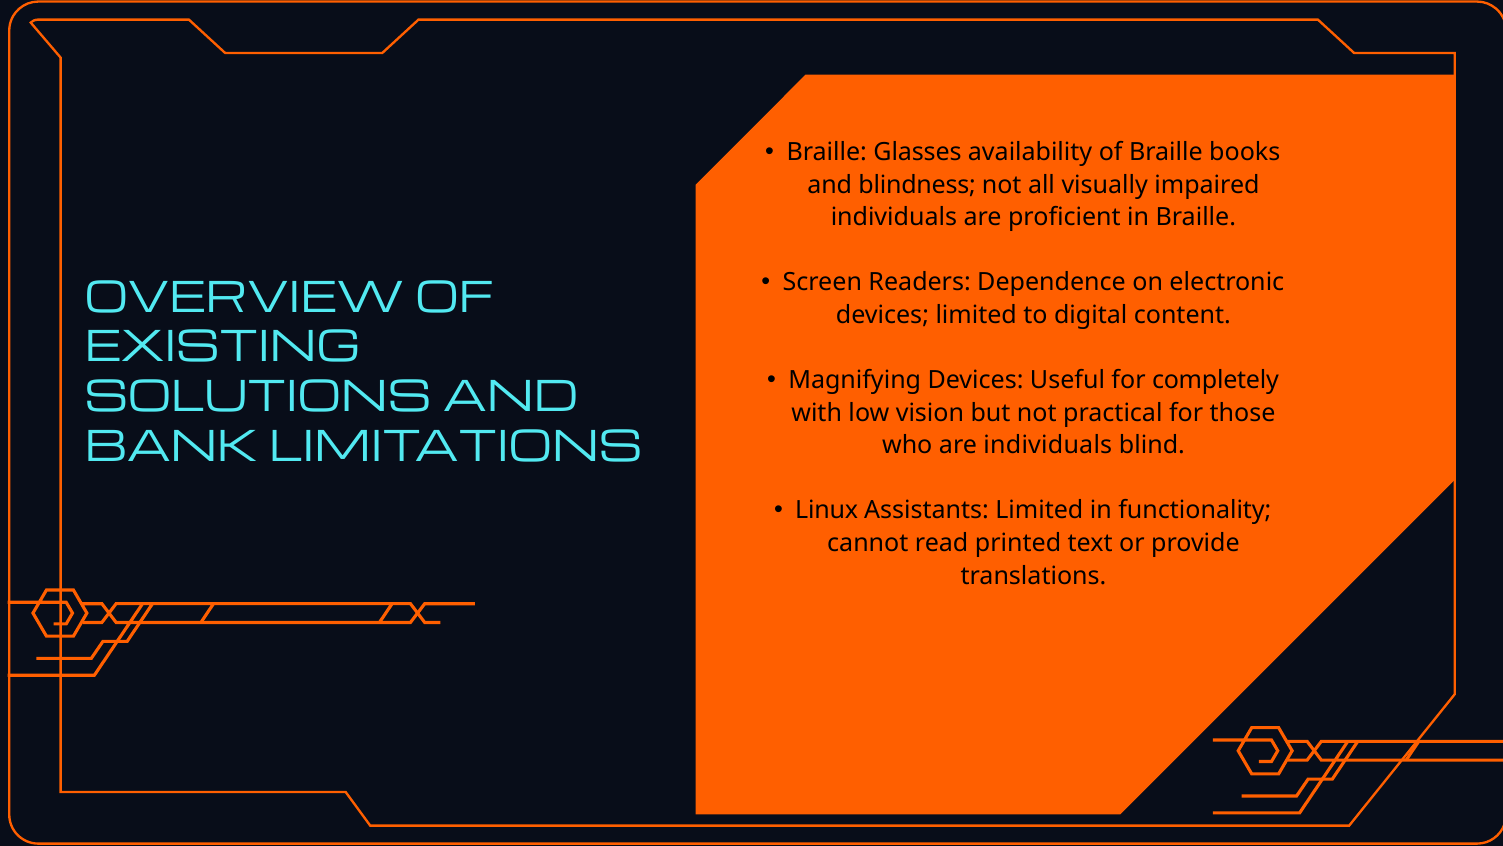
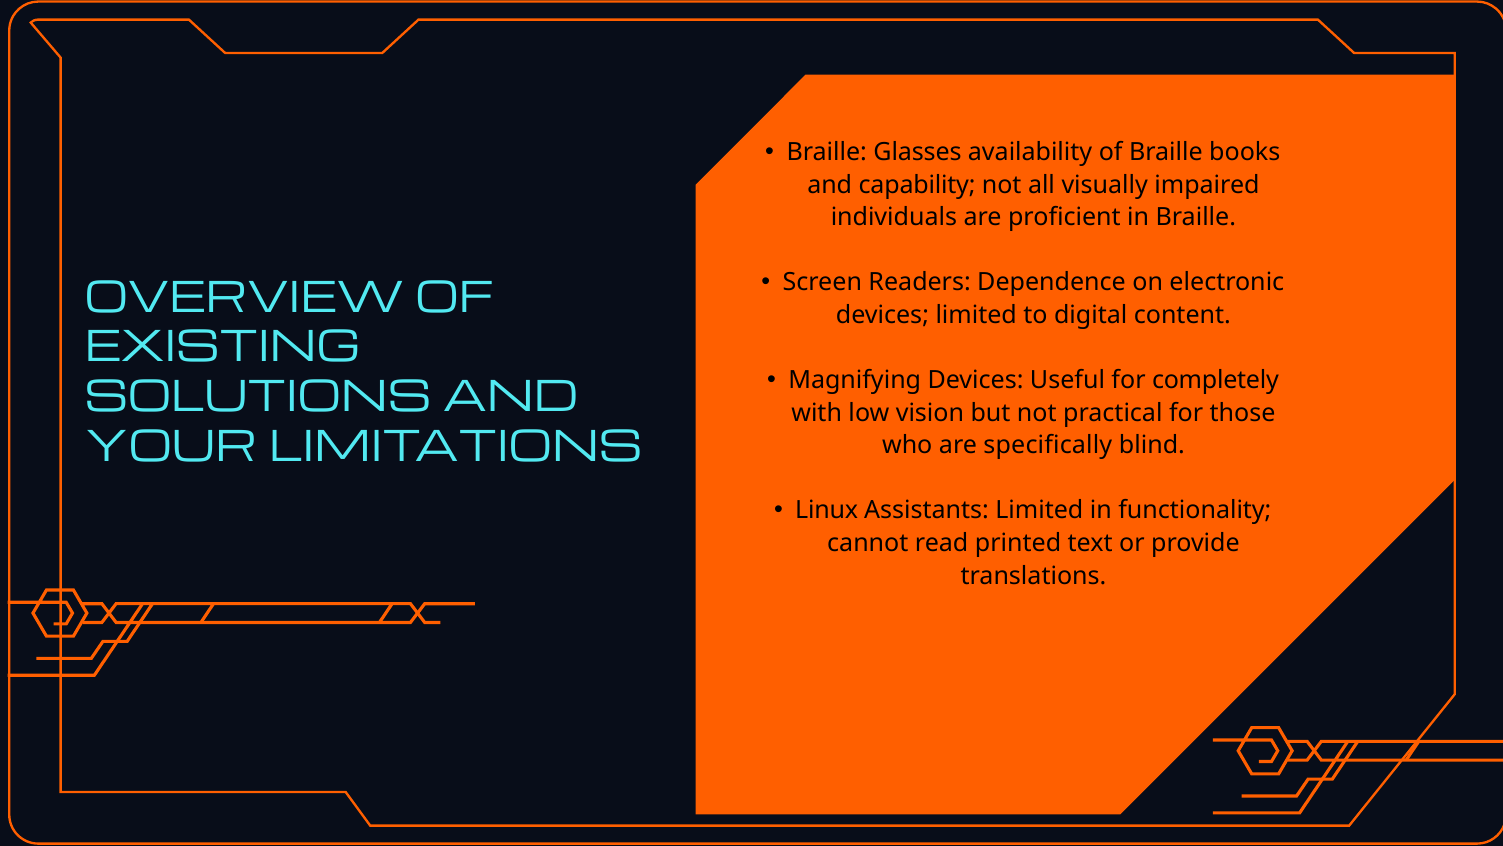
blindness: blindness -> capability (917, 185)
BANK: BANK -> YOUR (171, 447)
are individuals: individuals -> specifically (1048, 445)
